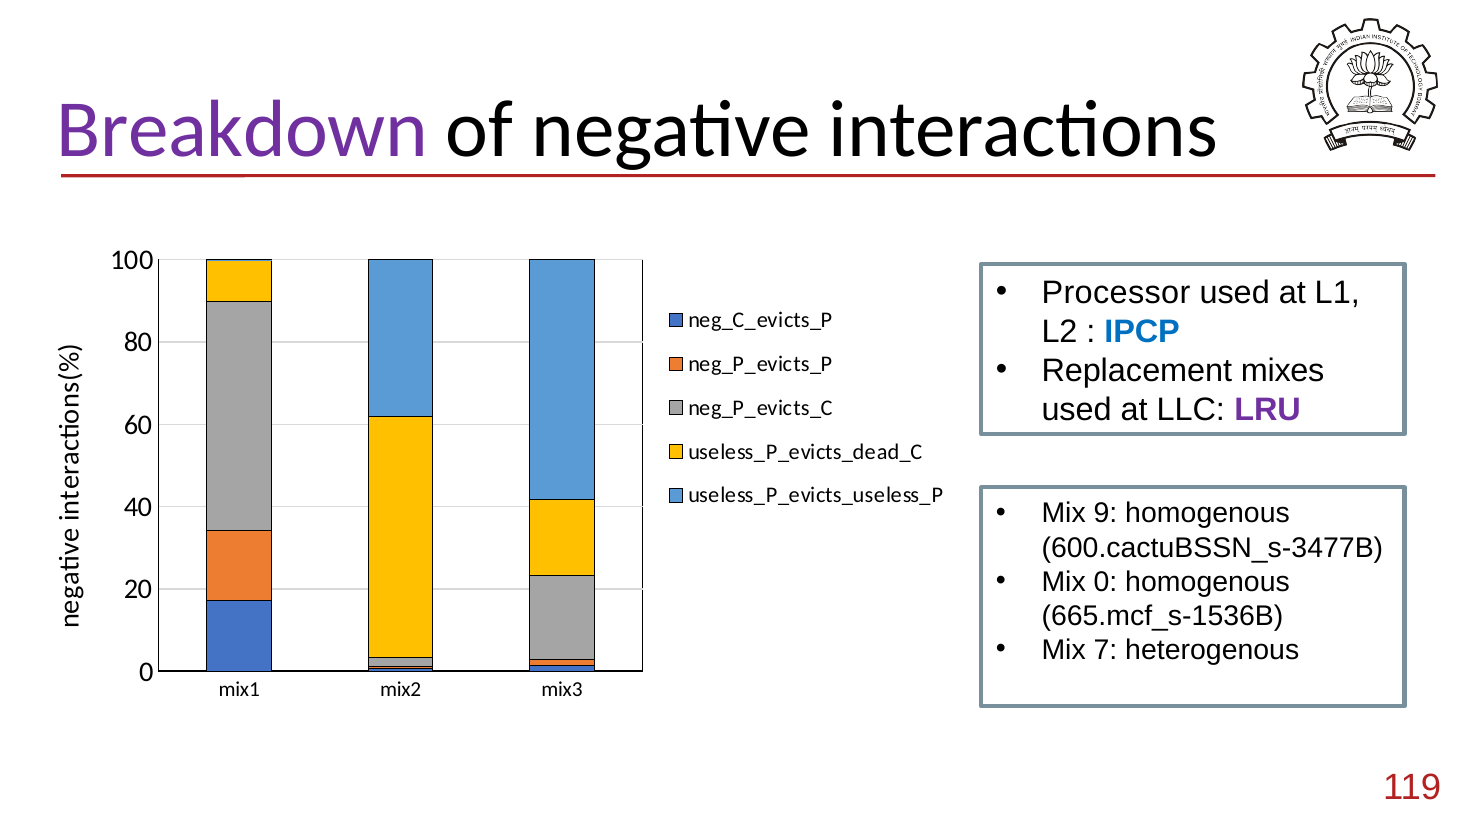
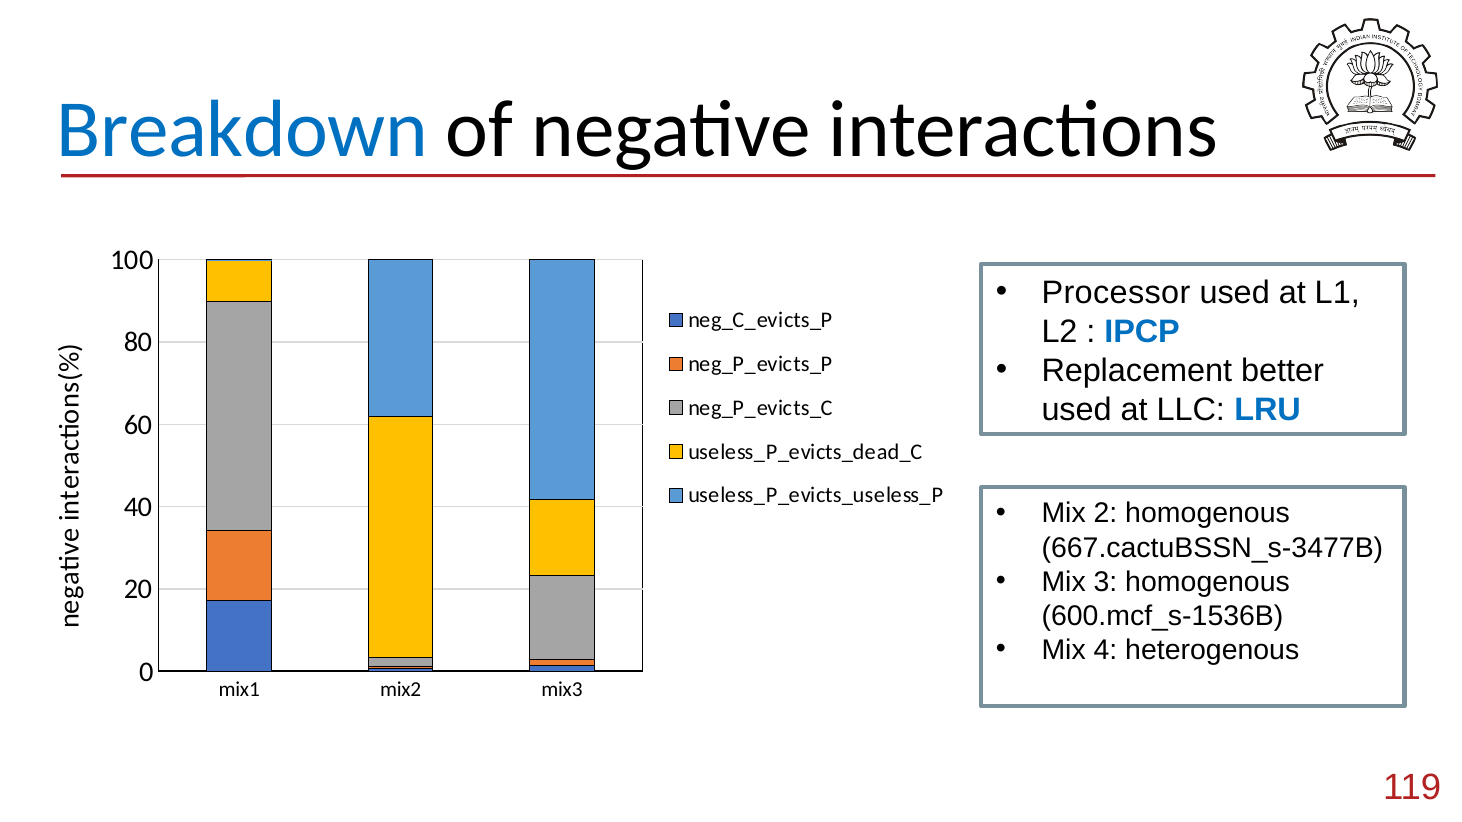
Breakdown colour: purple -> blue (242, 130)
mixes: mixes -> better (1282, 371)
LRU colour: purple -> blue (1268, 410)
9: 9 -> 2 (1105, 514)
600.cactuBSSN_s-3477B: 600.cactuBSSN_s-3477B -> 667.cactuBSSN_s-3477B (1212, 548)
Mix 0: 0 -> 3 (1105, 582)
665.mcf_s-1536B: 665.mcf_s-1536B -> 600.mcf_s-1536B (1162, 616)
7: 7 -> 4 (1105, 650)
